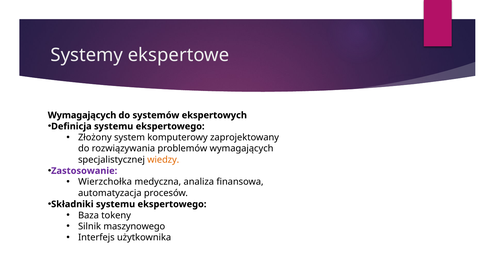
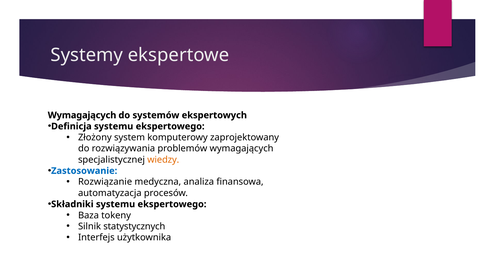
Zastosowanie colour: purple -> blue (84, 171)
Wierzchołka: Wierzchołka -> Rozwiązanie (105, 182)
maszynowego: maszynowego -> statystycznych (134, 227)
